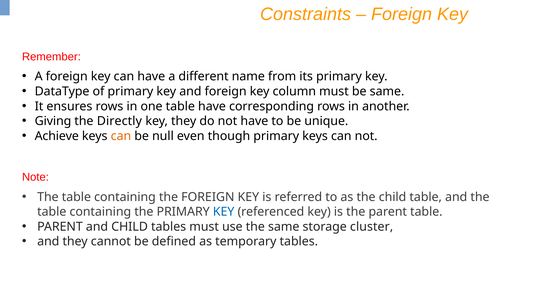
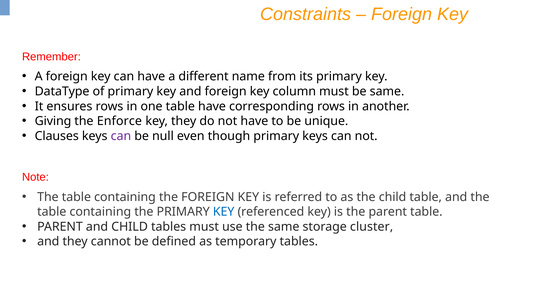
Directly: Directly -> Enforce (119, 121)
Achieve: Achieve -> Clauses (57, 136)
can colour: orange -> purple (121, 136)
